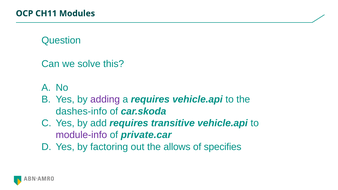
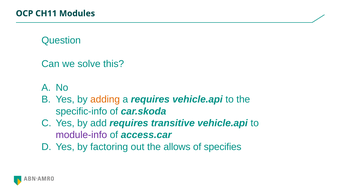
adding colour: purple -> orange (105, 100)
dashes-info: dashes-info -> specific-info (81, 111)
private.car: private.car -> access.car (146, 135)
